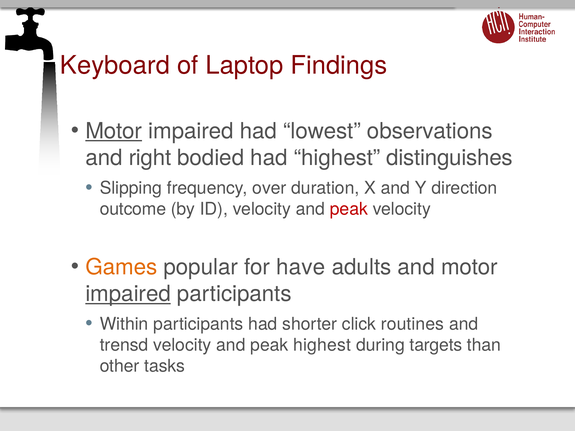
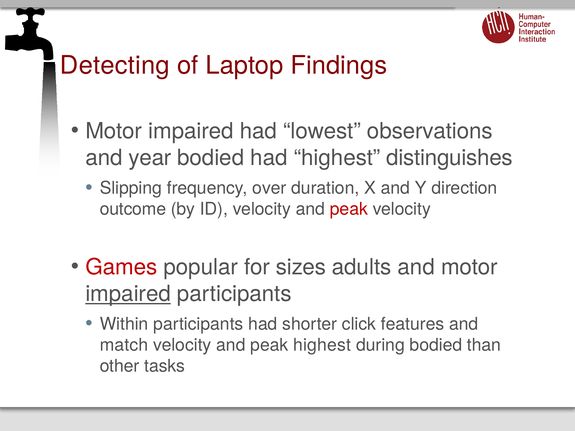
Keyboard: Keyboard -> Detecting (115, 65)
Motor underline: present -> none (114, 131)
right: right -> year (150, 158)
Games colour: orange -> red (121, 267)
have: have -> sizes (301, 267)
routines: routines -> features (413, 324)
trensd: trensd -> match (124, 345)
during targets: targets -> bodied (436, 345)
